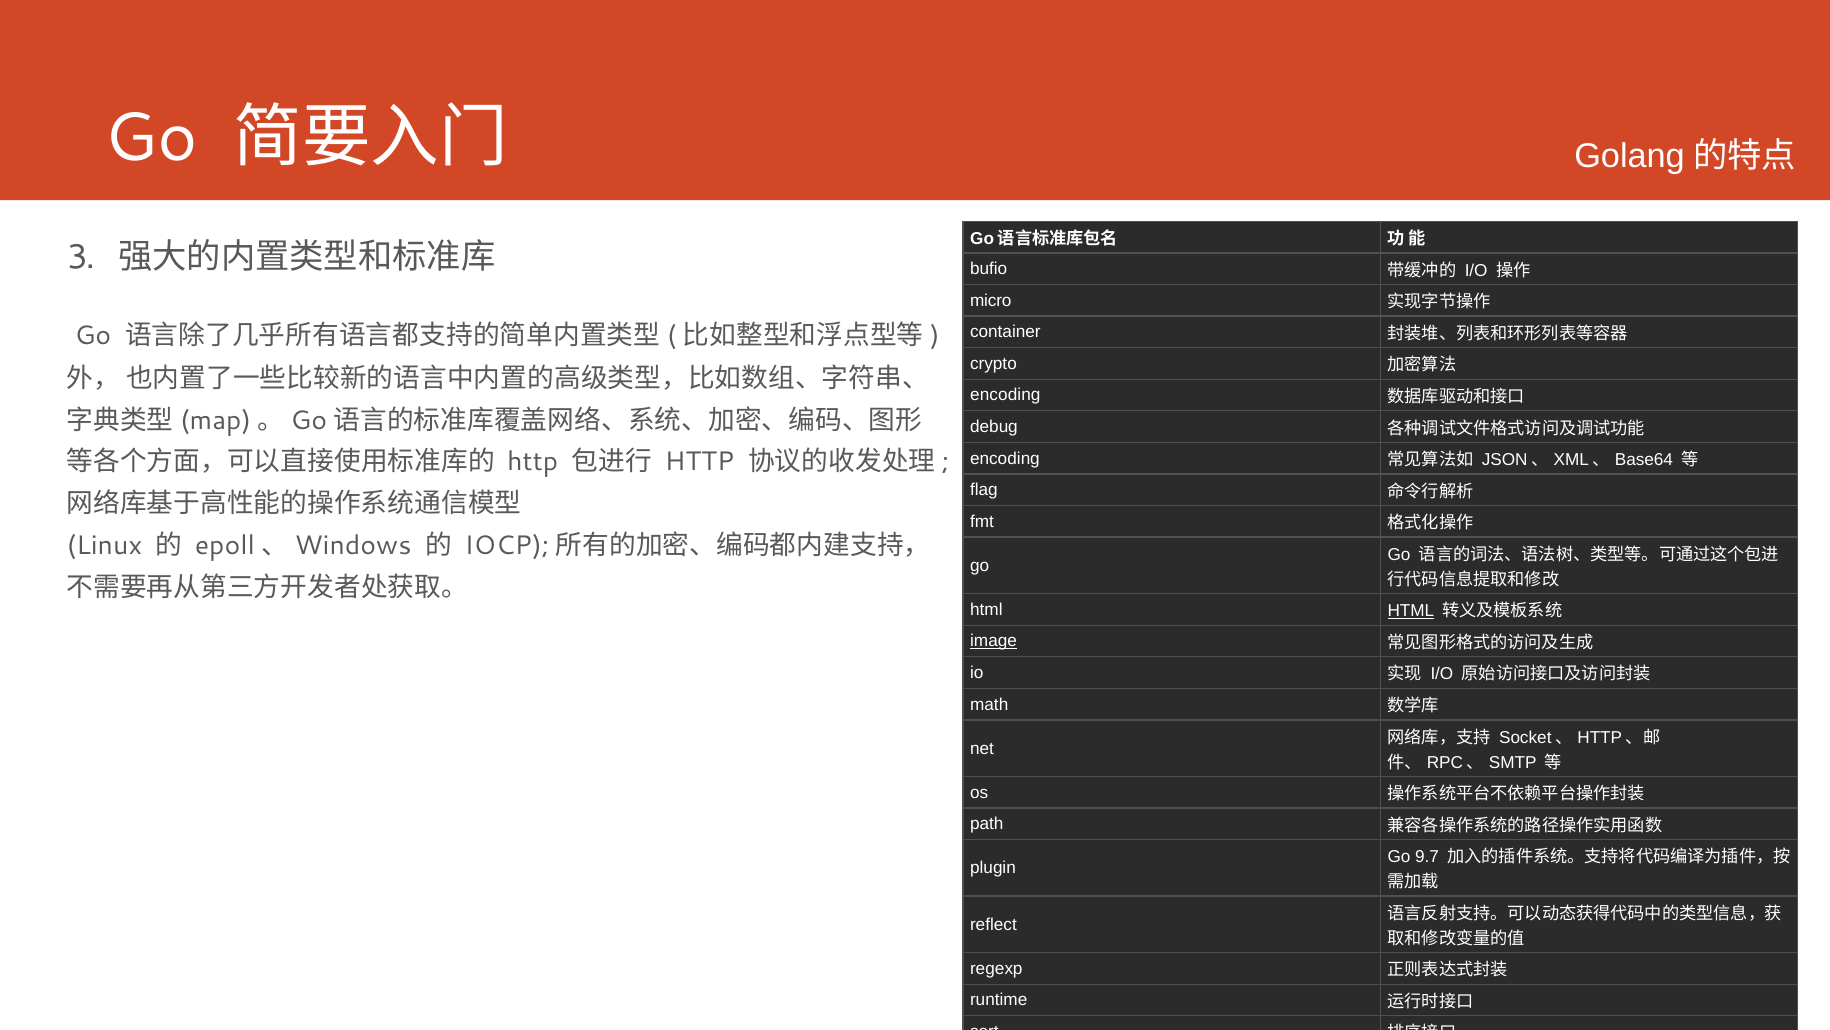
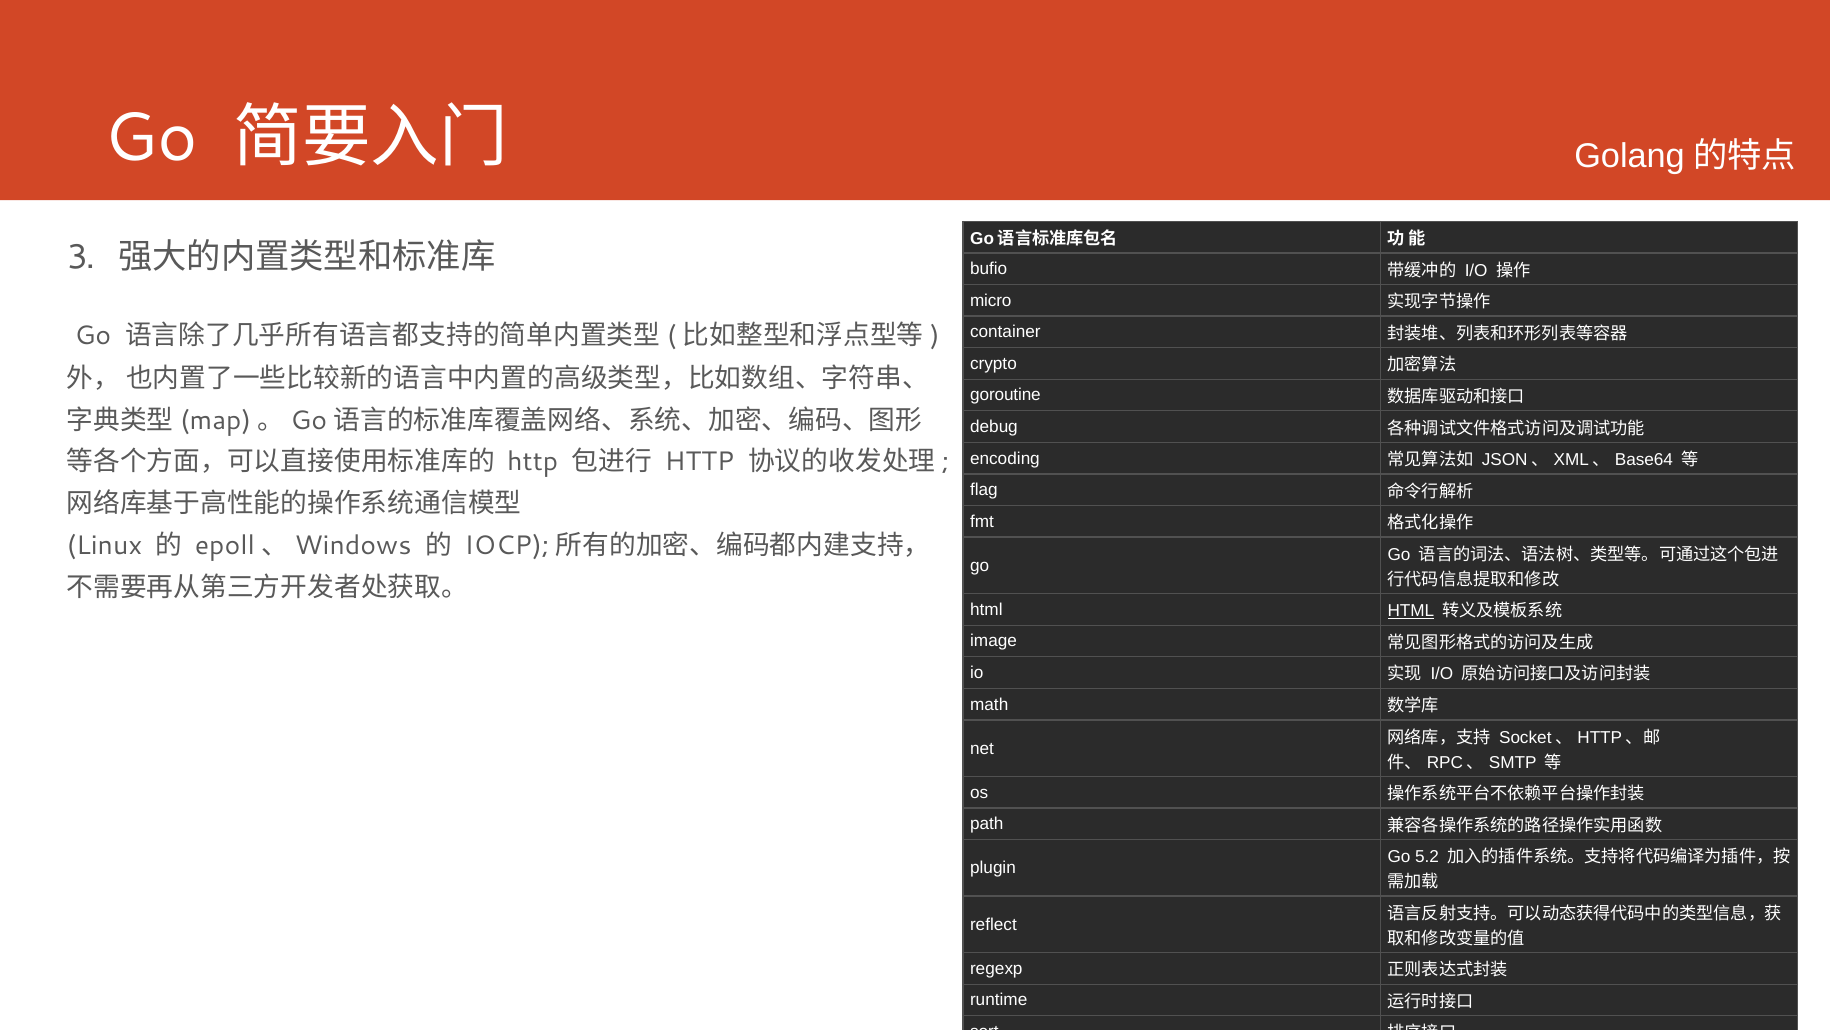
encoding: encoding -> goroutine (1005, 395)
image underline: present -> none (994, 641)
9.7: 9.7 -> 5.2 (1427, 857)
